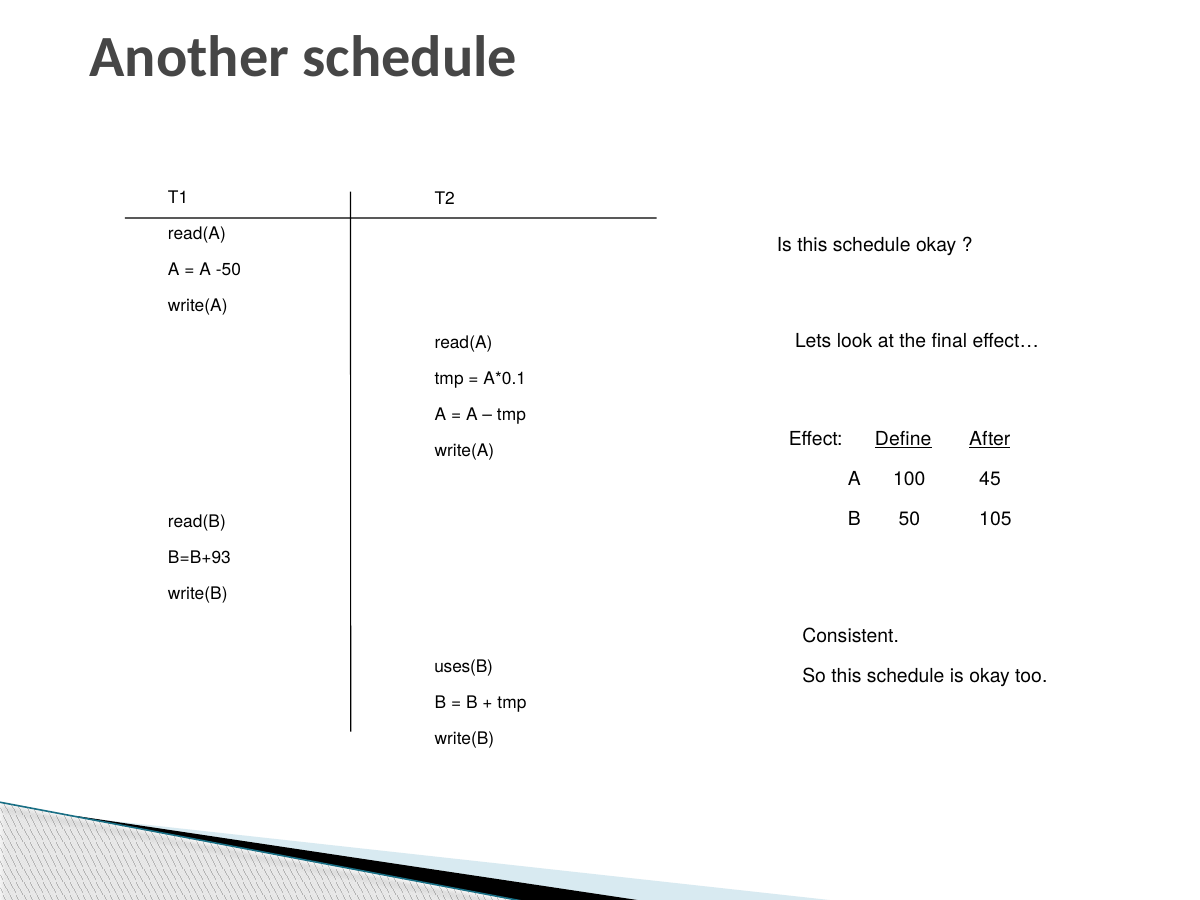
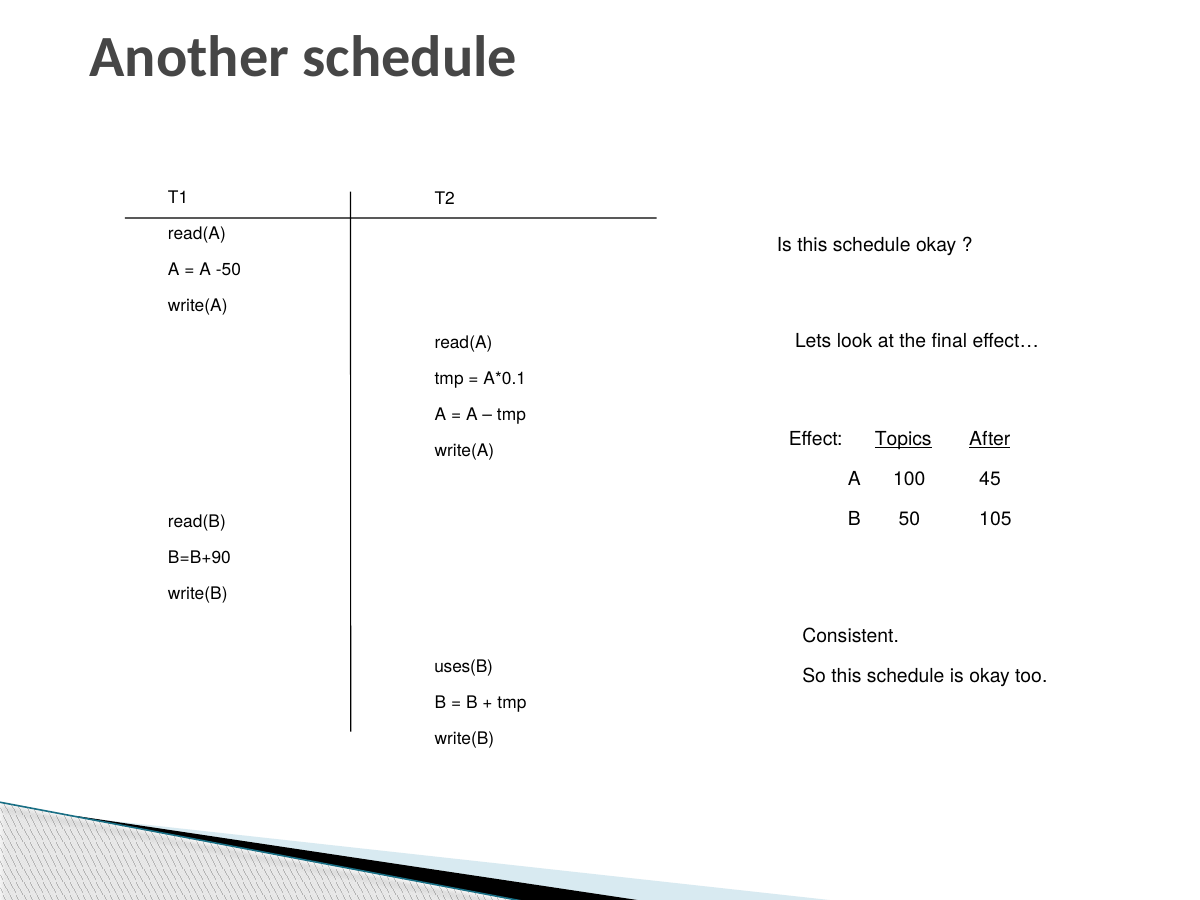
Define: Define -> Topics (903, 439)
B=B+93: B=B+93 -> B=B+90 (199, 557)
